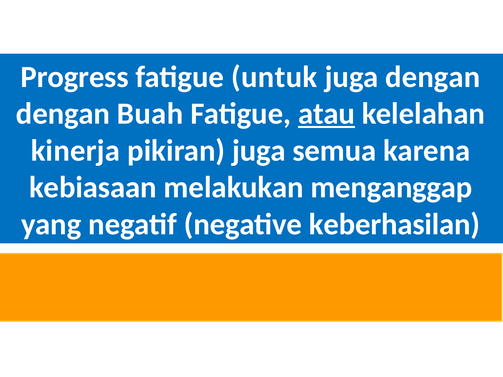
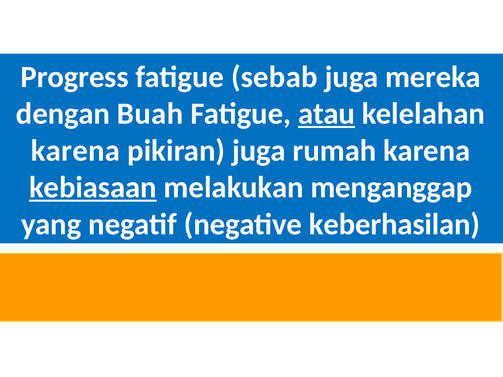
untuk: untuk -> sebab (274, 77)
juga dengan: dengan -> mereka (433, 77)
kinerja: kinerja -> karena (75, 151)
semua: semua -> rumah (334, 151)
kebiasaan underline: none -> present (93, 188)
